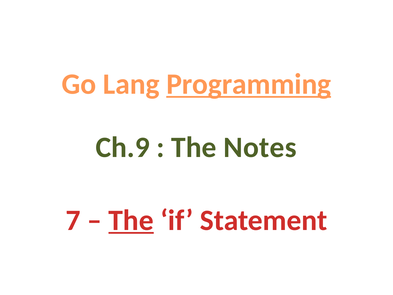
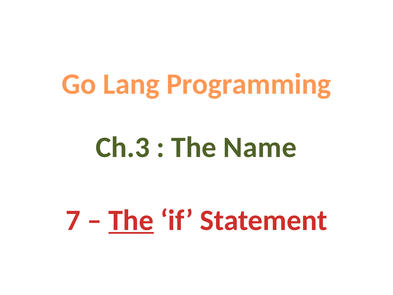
Programming underline: present -> none (249, 84)
Ch.9: Ch.9 -> Ch.3 (123, 147)
Notes: Notes -> Name (260, 147)
